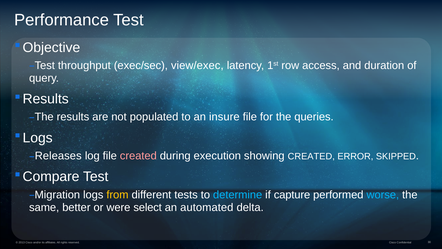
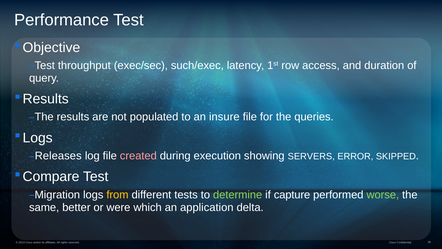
view/exec: view/exec -> such/exec (197, 65)
showing CREATED: CREATED -> SERVERS (311, 156)
determine colour: light blue -> light green (238, 195)
worse colour: light blue -> light green (383, 195)
select: select -> which (148, 207)
automated: automated -> application (207, 207)
